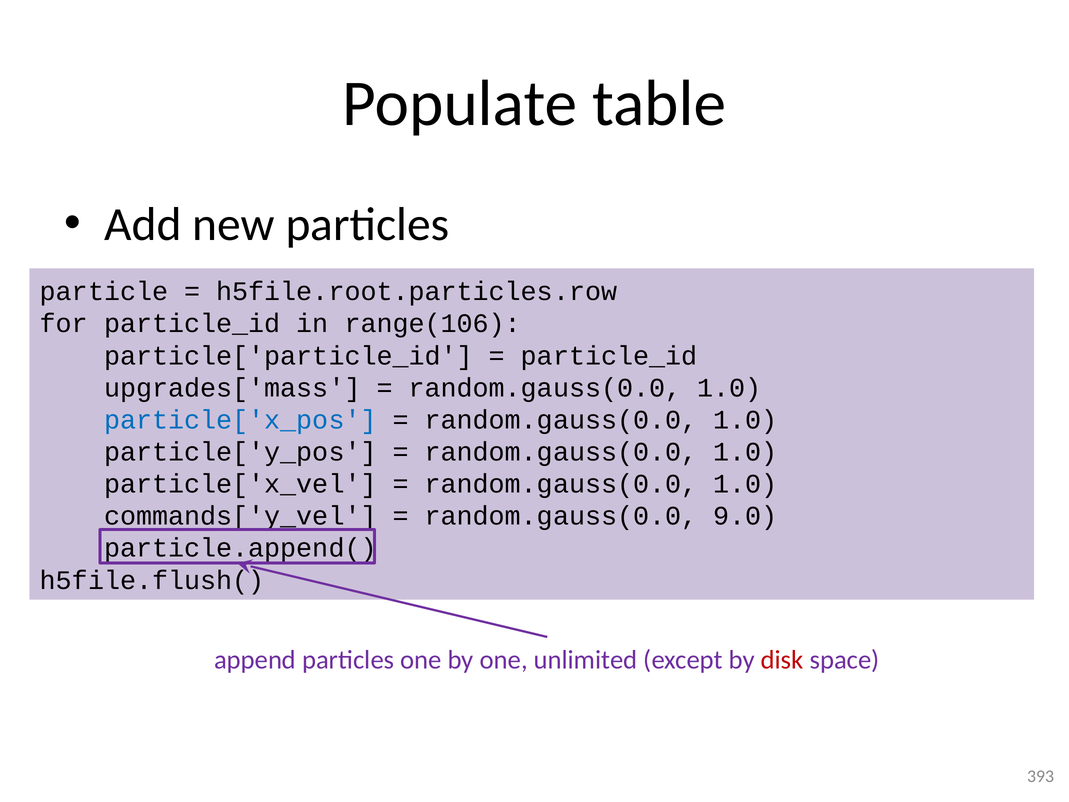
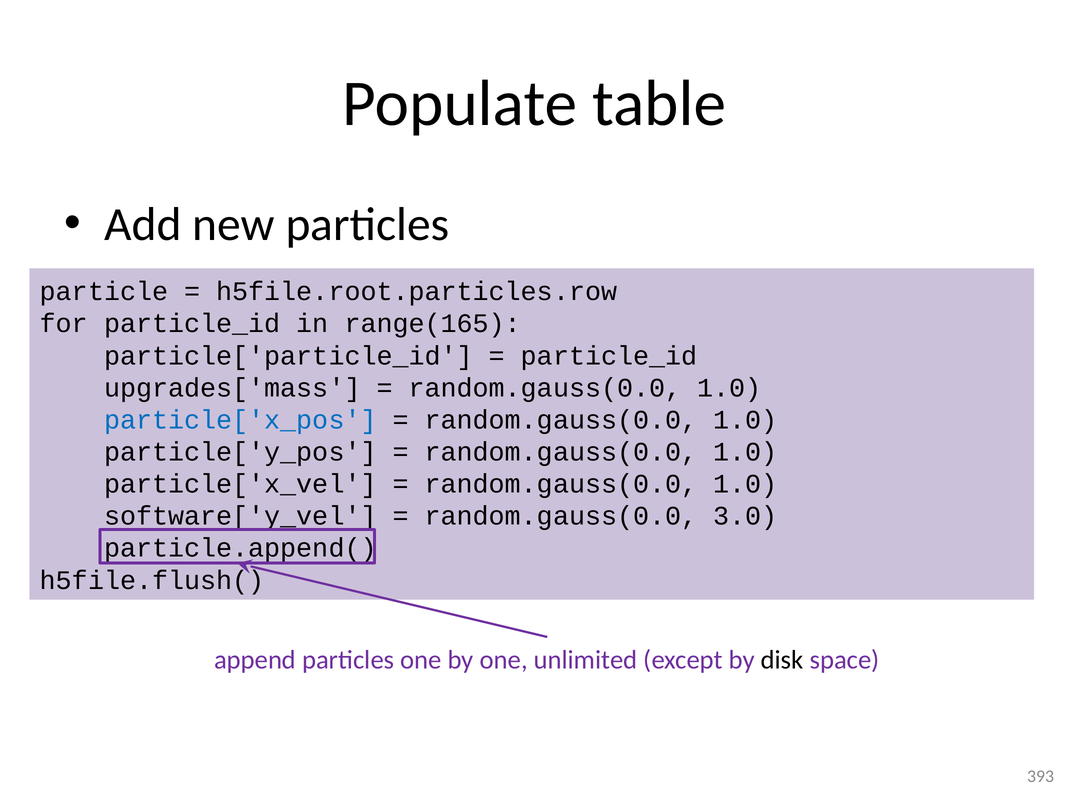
range(106: range(106 -> range(165 (433, 323)
commands['y_vel: commands['y_vel -> software['y_vel (240, 516)
9.0: 9.0 -> 3.0 (745, 516)
disk colour: red -> black (782, 660)
